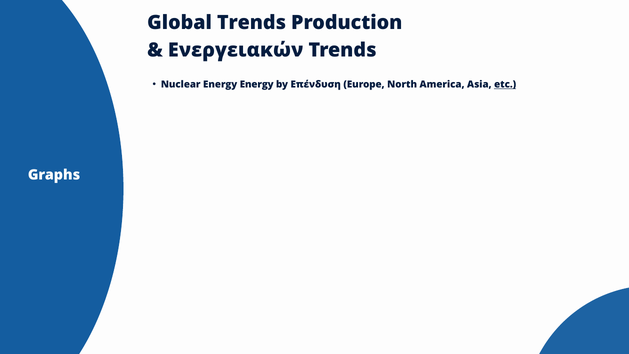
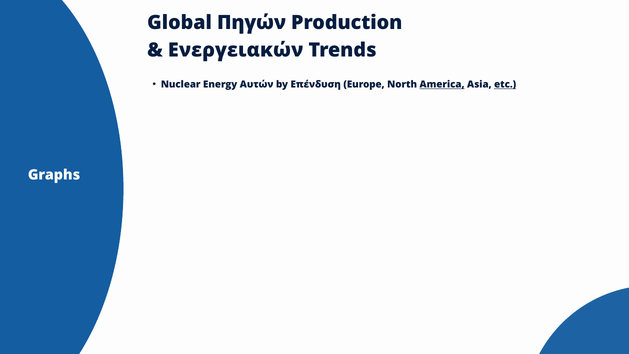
Global Trends: Trends -> Πηγών (252, 23)
Energy Energy: Energy -> Αυτών (257, 85)
America underline: none -> present (442, 85)
